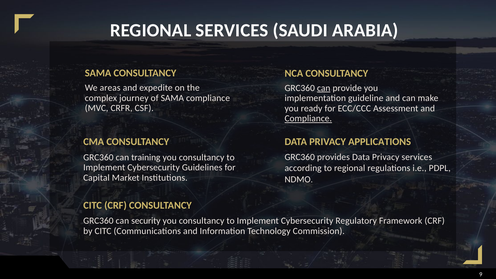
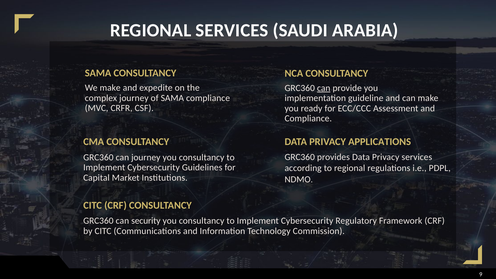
We areas: areas -> make (110, 88)
Compliance underline: present -> none (308, 119)
can training: training -> journey (146, 157)
